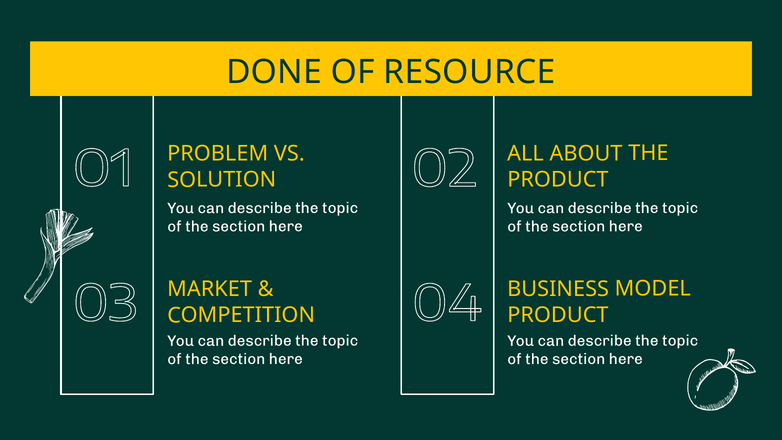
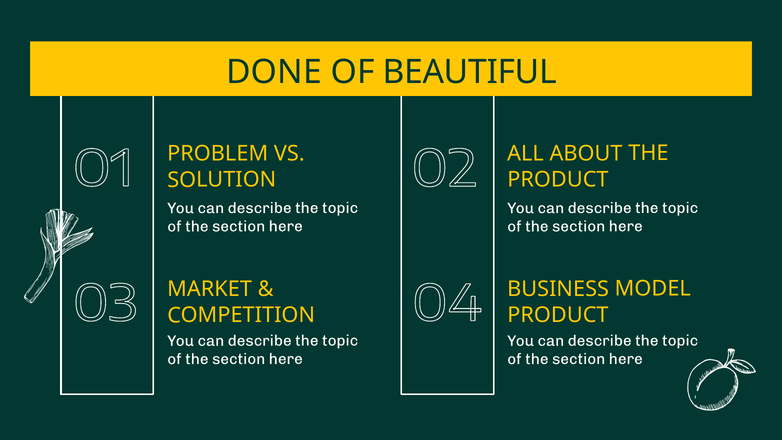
RESOURCE: RESOURCE -> BEAUTIFUL (470, 72)
